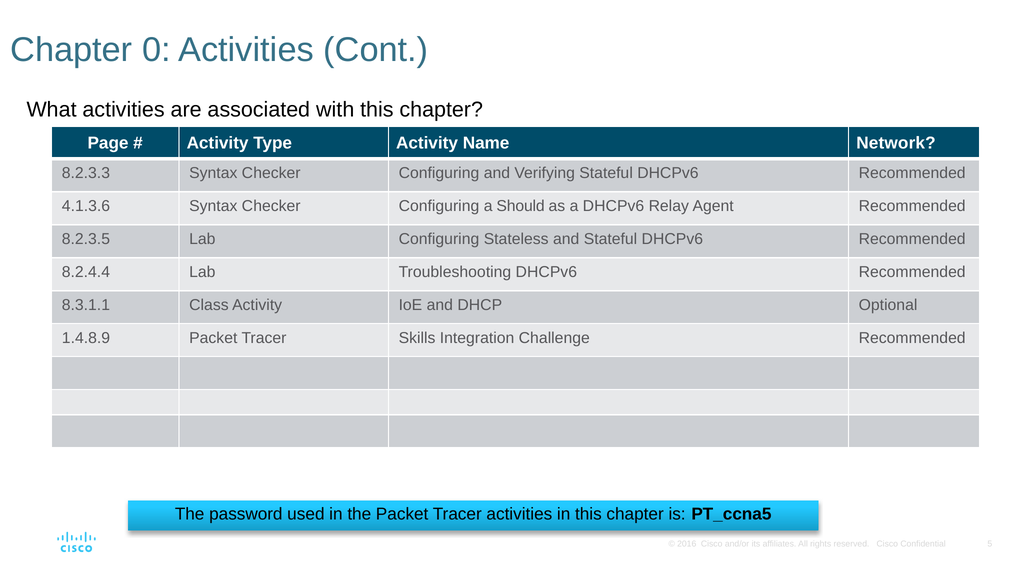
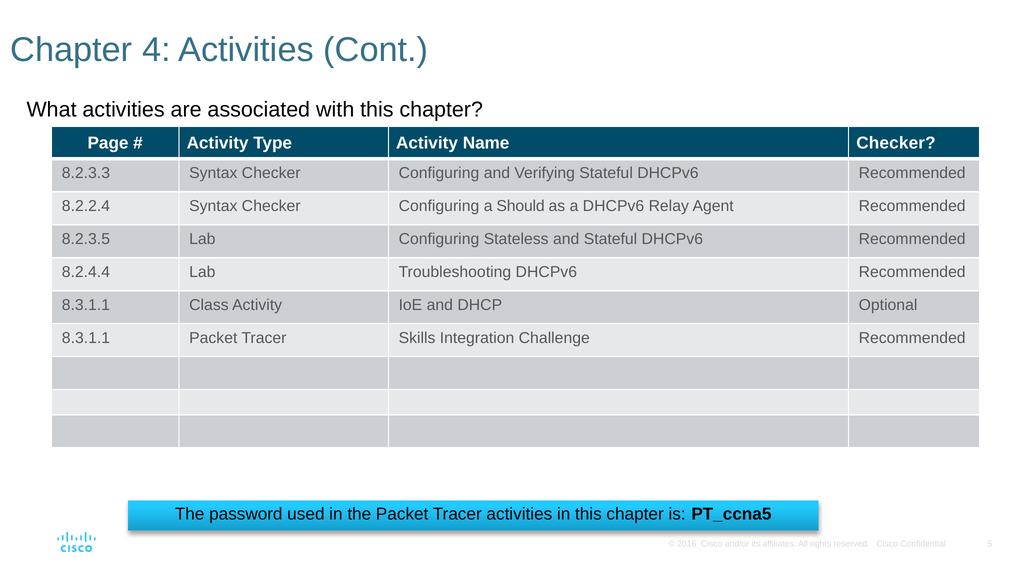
0: 0 -> 4 (156, 50)
Name Network: Network -> Checker (896, 143)
4.1.3.6: 4.1.3.6 -> 8.2.2.4 (86, 206)
1.4.8.9: 1.4.8.9 -> 8.3.1.1 (86, 338)
